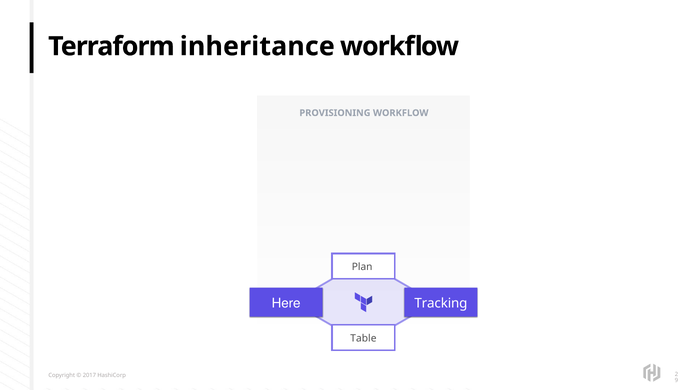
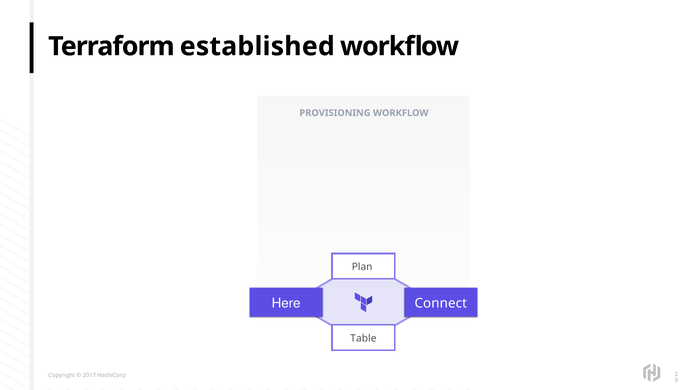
inheritance: inheritance -> established (257, 46)
Tracking: Tracking -> Connect (441, 303)
